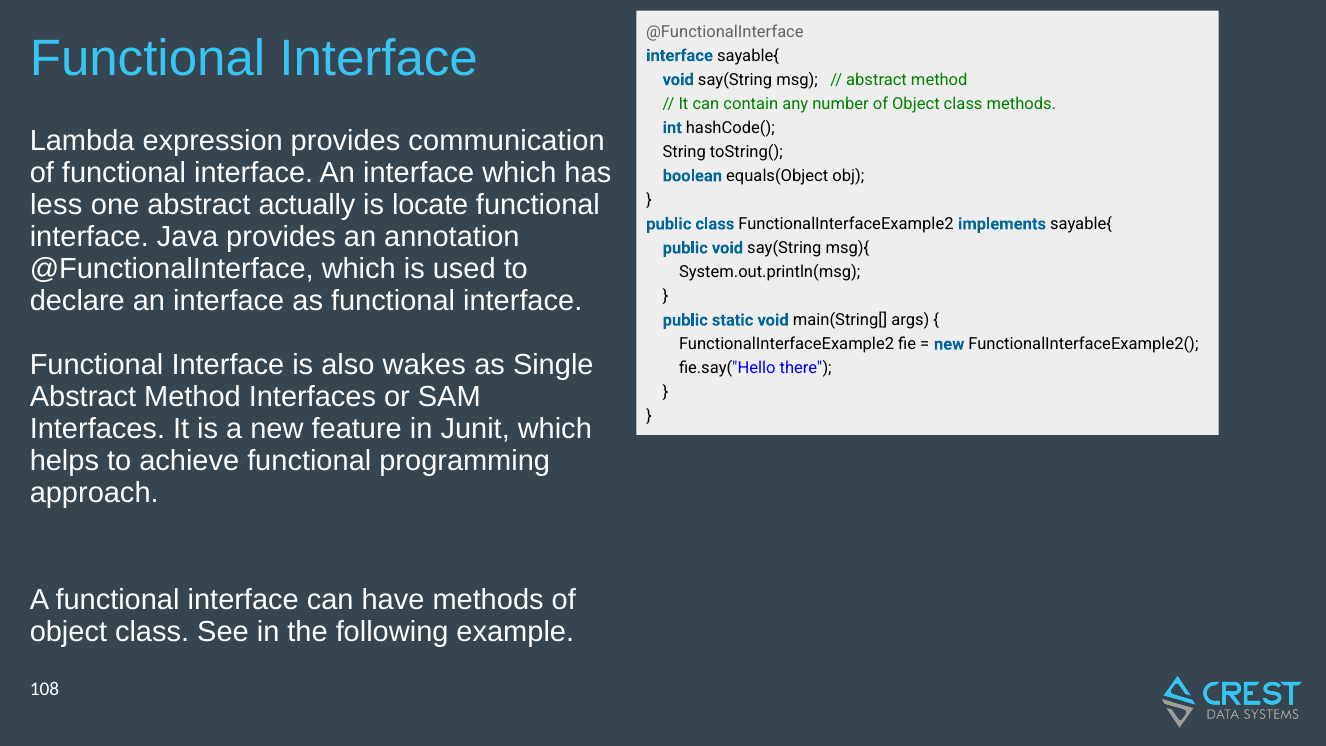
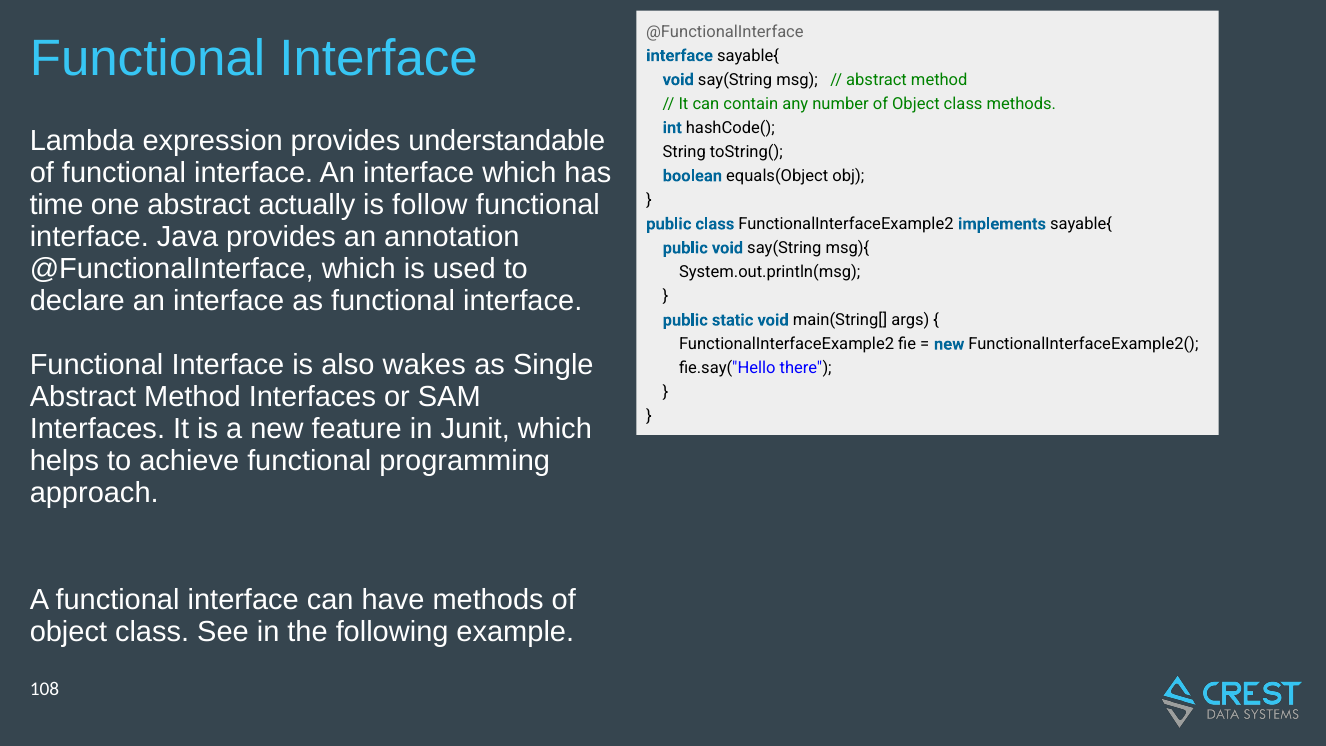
communication: communication -> understandable (507, 141)
less: less -> time (57, 205)
locate: locate -> follow (430, 205)
